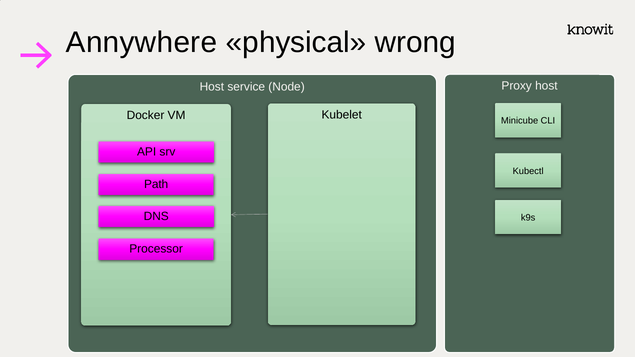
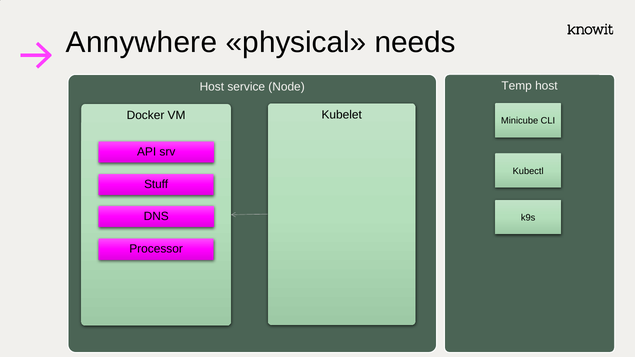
wrong: wrong -> needs (415, 42)
Proxy: Proxy -> Temp (517, 86)
Path: Path -> Stuff (156, 185)
